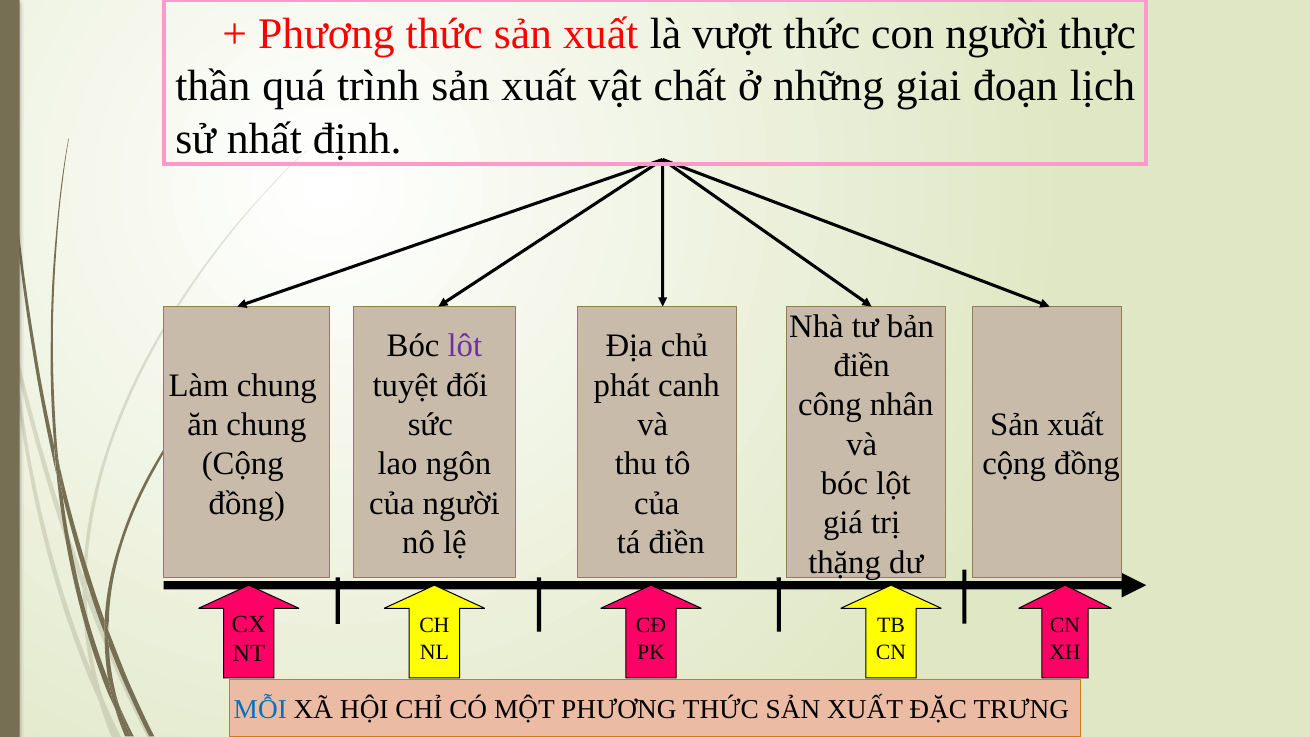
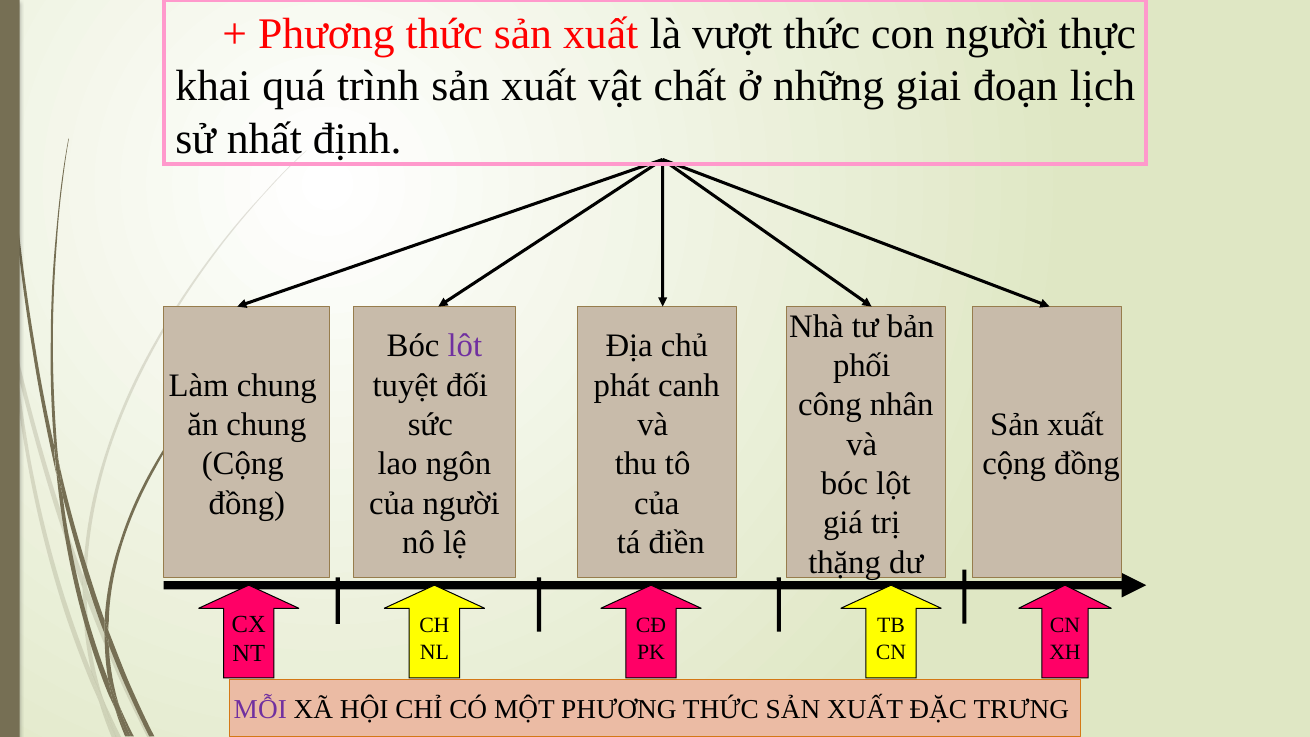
thần: thần -> khai (213, 87)
điền: điền -> phối (862, 366)
MỖI colour: blue -> purple (260, 710)
